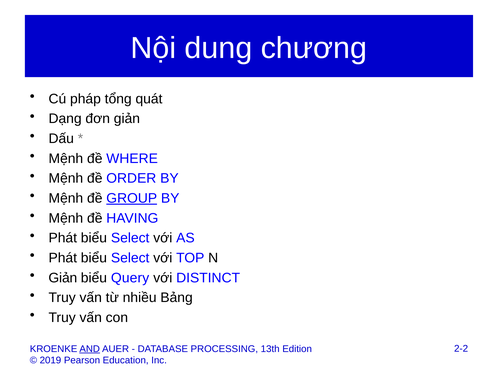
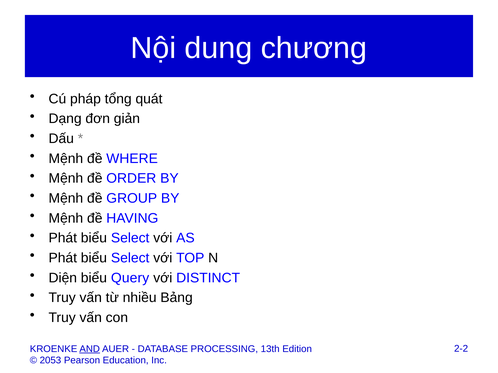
GROUP underline: present -> none (132, 199)
Giản: Giản -> Diện (63, 278)
2019: 2019 -> 2053 (50, 361)
